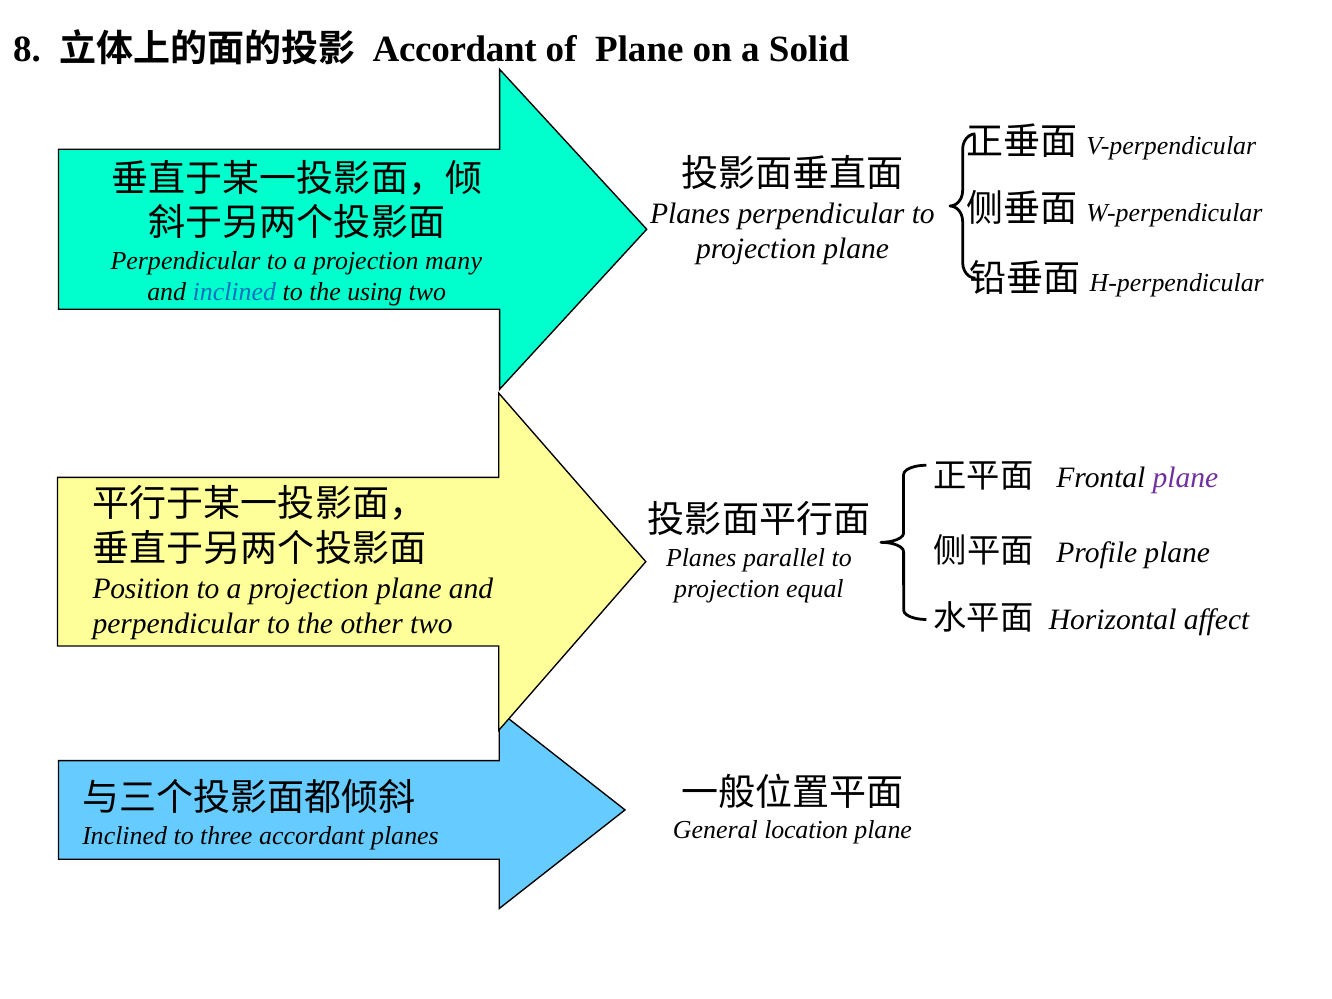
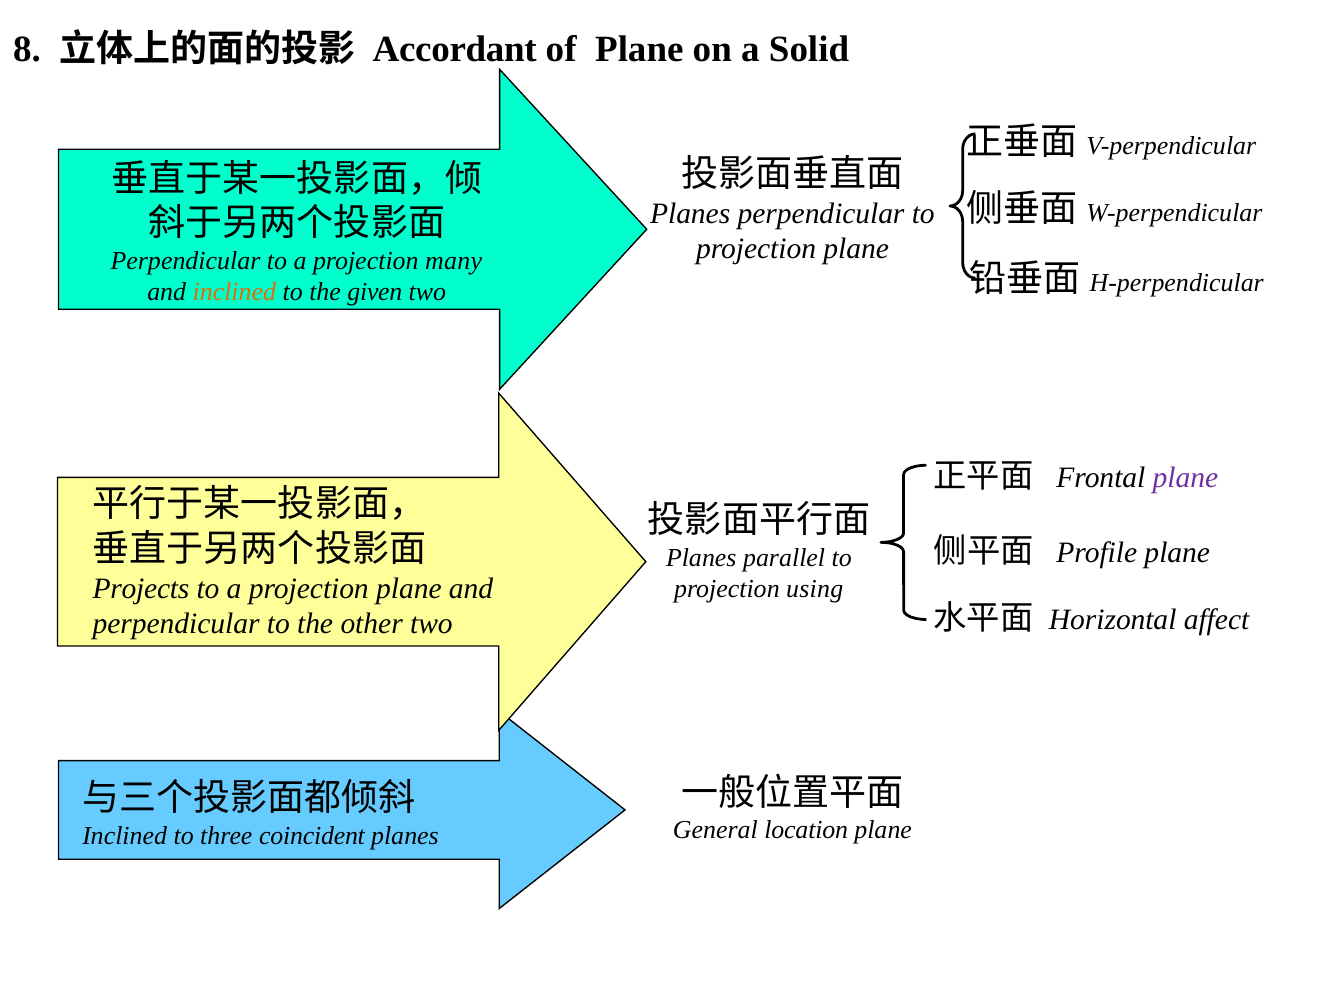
inclined colour: blue -> orange (234, 292)
using: using -> given (375, 292)
Position: Position -> Projects (141, 588)
equal: equal -> using (815, 589)
three accordant: accordant -> coincident (312, 836)
